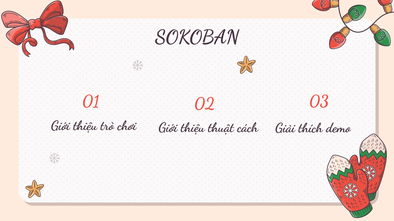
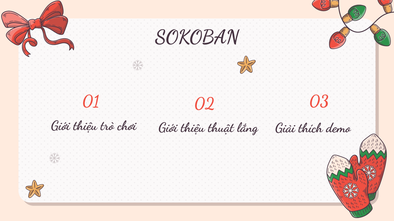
cách: cách -> lắng (248, 128)
